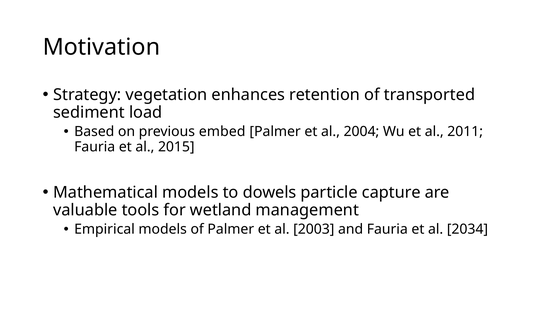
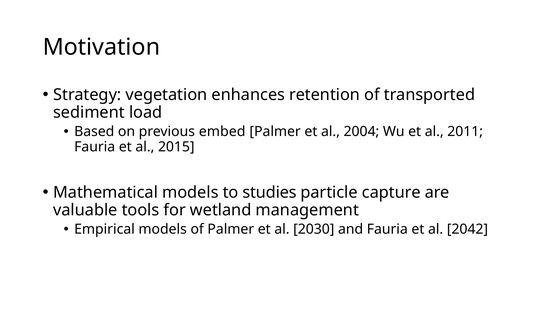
dowels: dowels -> studies (270, 192)
2003: 2003 -> 2030 (314, 229)
2034: 2034 -> 2042 (467, 229)
